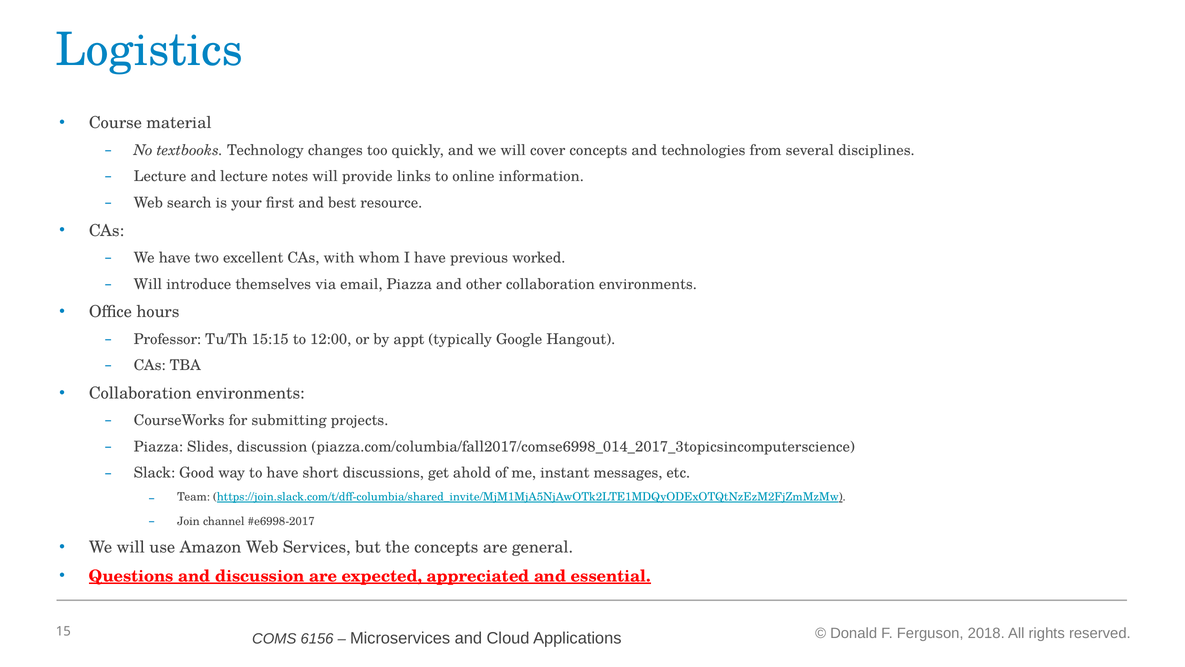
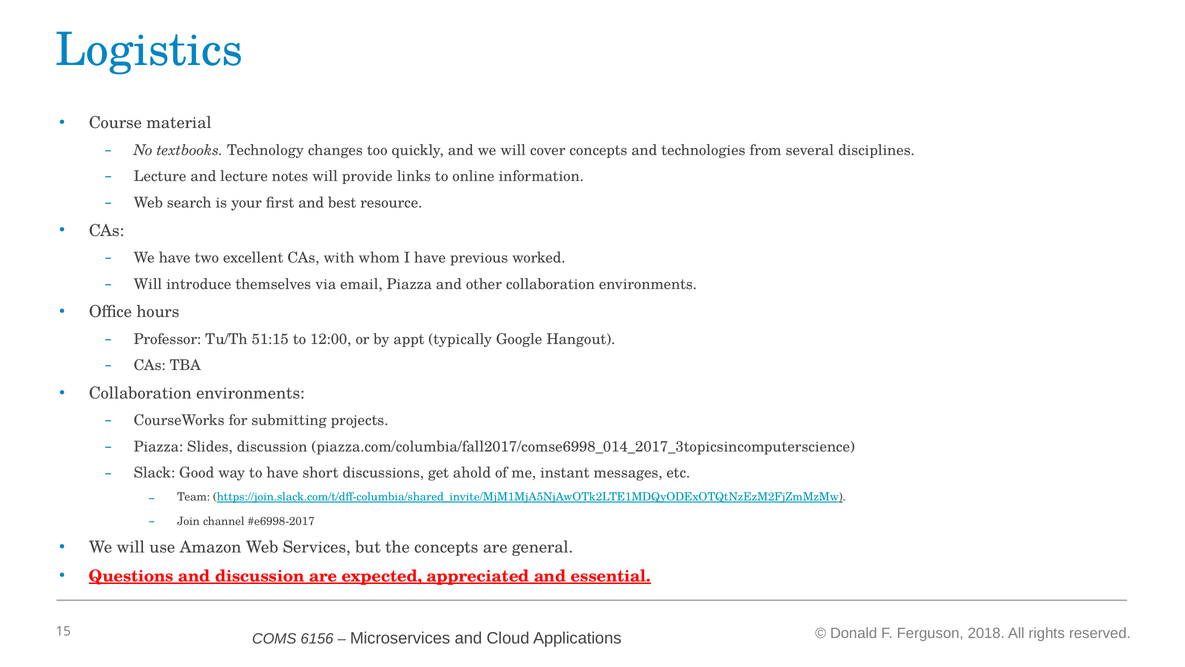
15:15: 15:15 -> 51:15 (270, 339)
